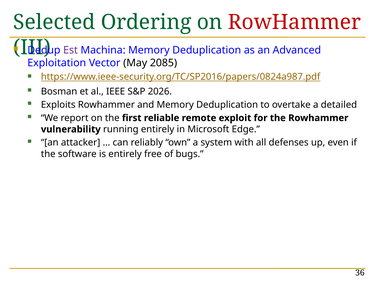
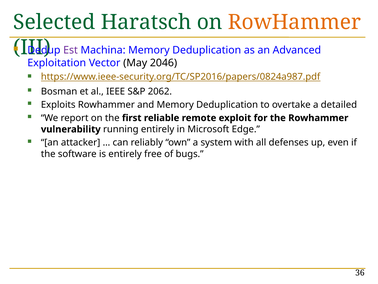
Ordering: Ordering -> Haratsch (146, 22)
RowHammer colour: red -> orange (294, 22)
2085: 2085 -> 2046 (163, 63)
2026: 2026 -> 2062 (160, 91)
